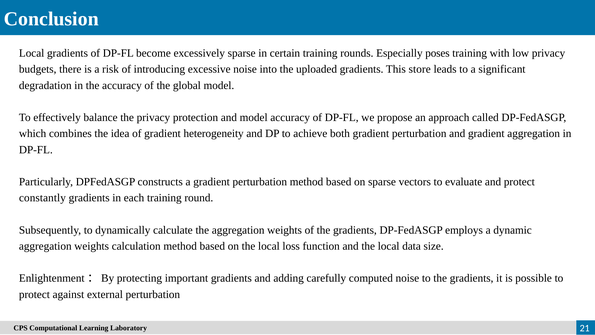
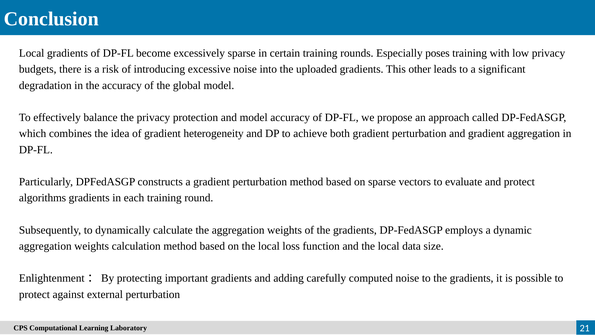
store: store -> other (420, 69)
constantly: constantly -> algorithms (43, 198)
